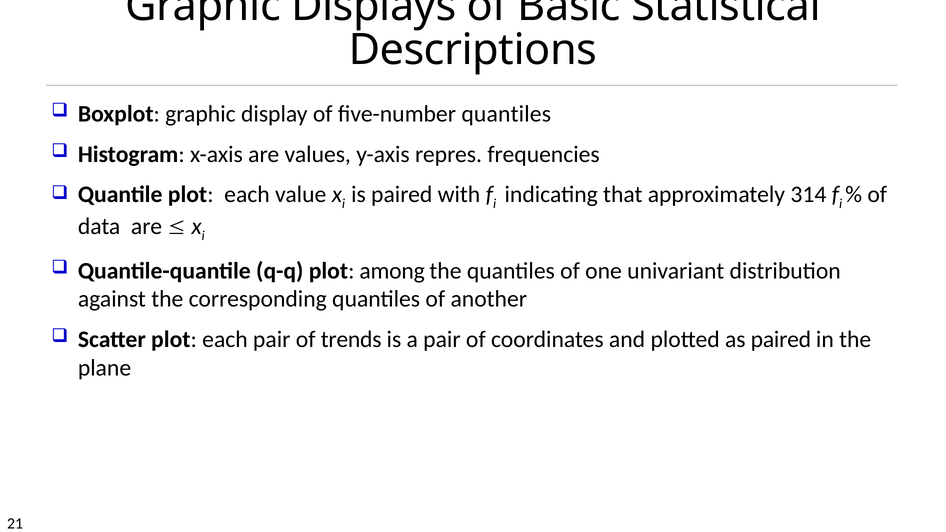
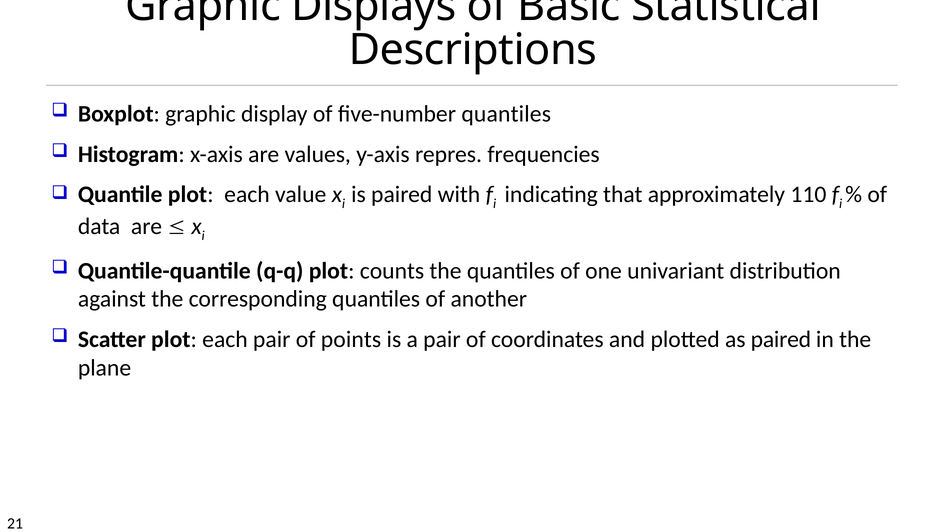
314: 314 -> 110 (808, 194)
among: among -> counts (392, 271)
trends: trends -> points (351, 339)
